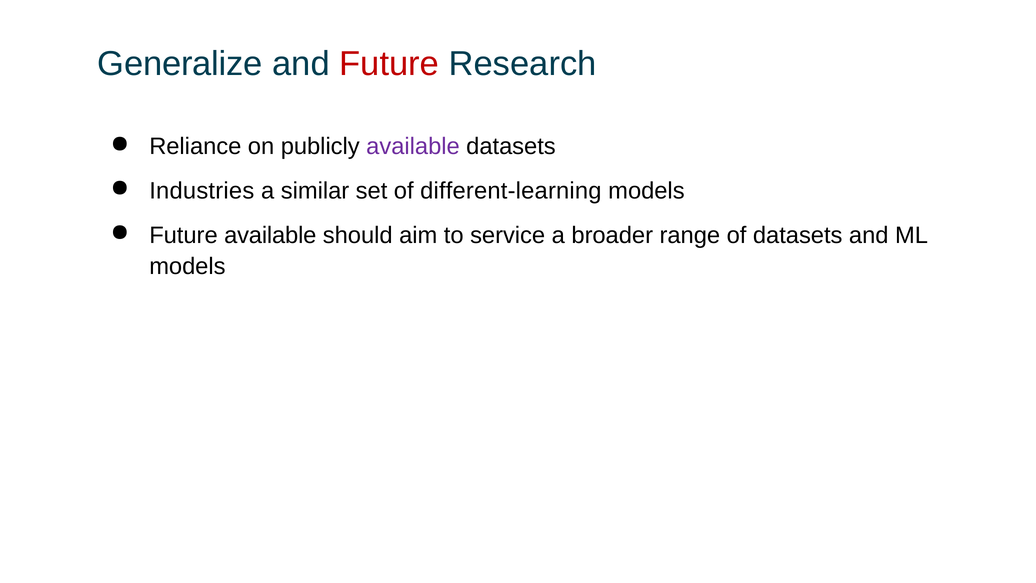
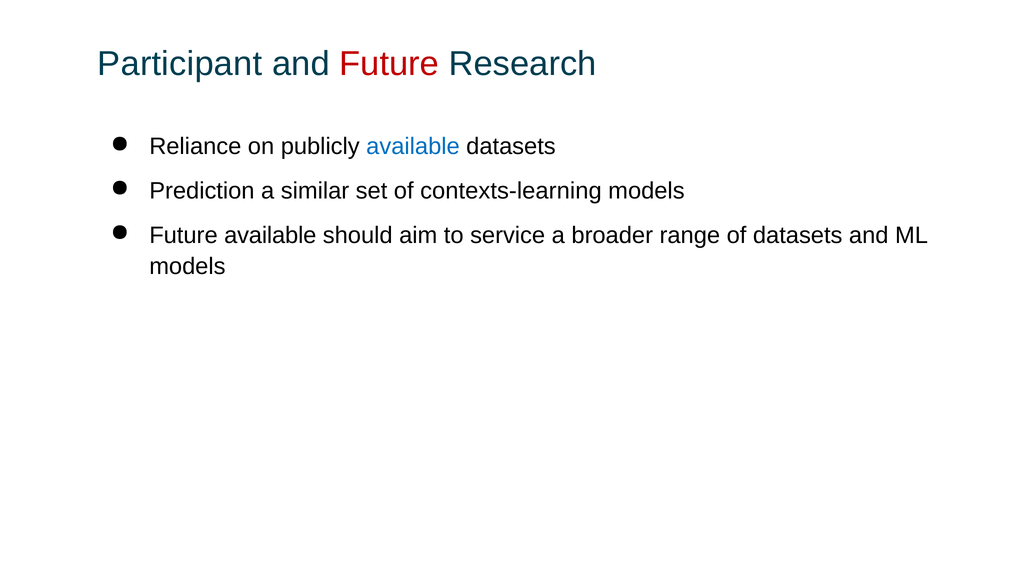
Generalize: Generalize -> Participant (180, 64)
available colour: purple -> blue (413, 147)
Industries: Industries -> Prediction (202, 191)
different-learning: different-learning -> contexts-learning (511, 191)
